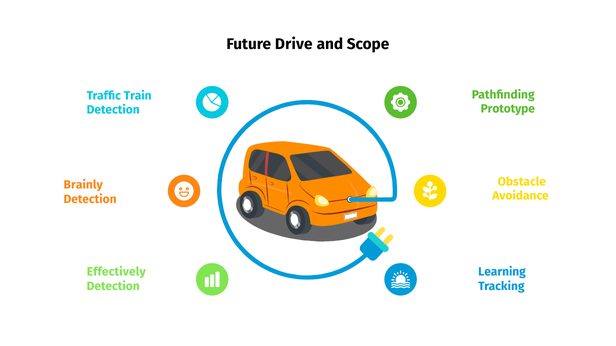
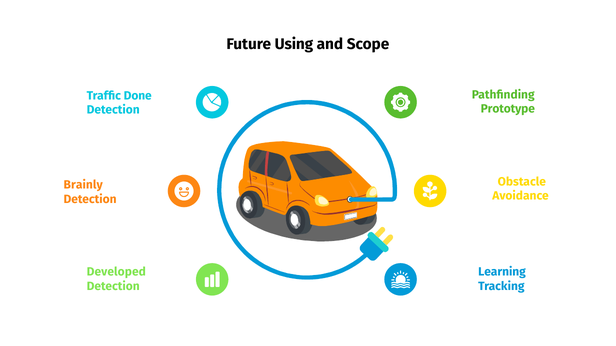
Drive: Drive -> Using (294, 44)
Train: Train -> Done (138, 96)
Effectively: Effectively -> Developed (116, 272)
